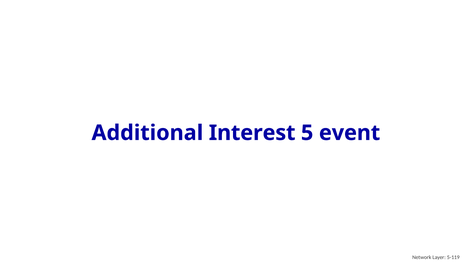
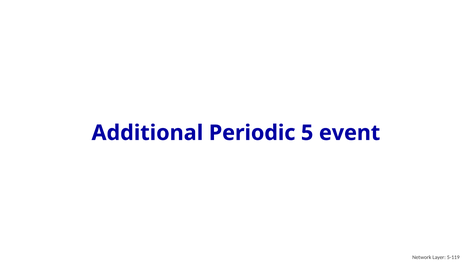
Interest: Interest -> Periodic (252, 133)
